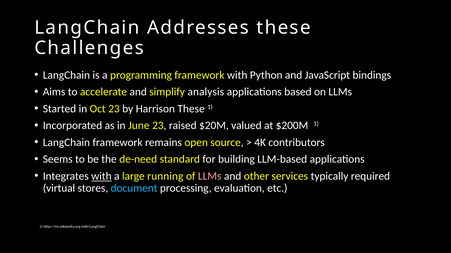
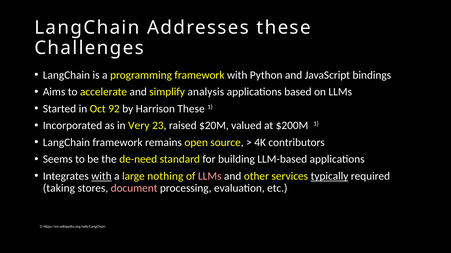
Oct 23: 23 -> 92 (114, 109)
June: June -> Very (139, 126)
running: running -> nothing (165, 176)
typically underline: none -> present (330, 176)
virtual: virtual -> taking (59, 189)
document colour: light blue -> pink (134, 189)
